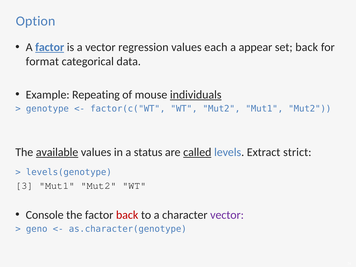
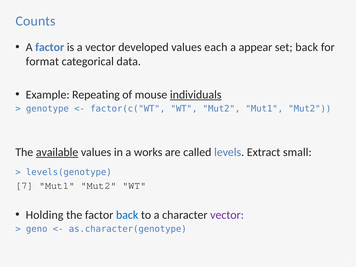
Option: Option -> Counts (36, 21)
factor underline: present -> none (50, 47)
regression: regression -> developed (143, 47)
status: status -> works (148, 152)
called underline: present -> none (197, 152)
strict: strict -> small (297, 152)
3: 3 -> 7 (24, 186)
Console: Console -> Holding (45, 215)
back colour: red -> blue (127, 215)
